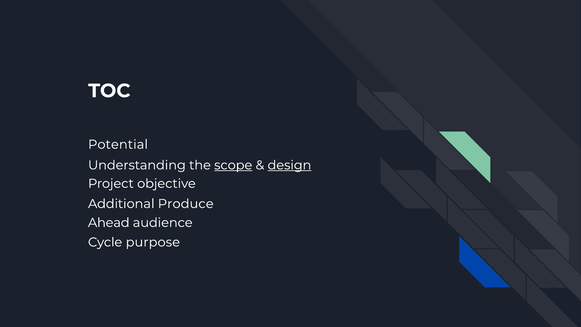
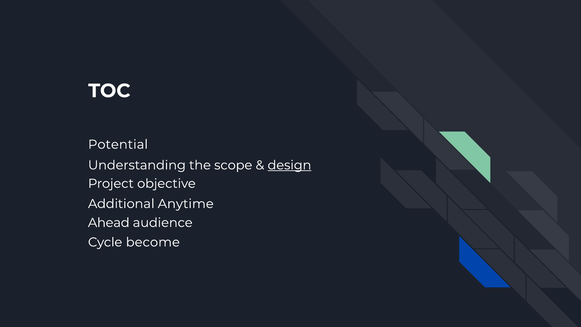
scope underline: present -> none (233, 165)
Produce: Produce -> Anytime (186, 204)
purpose: purpose -> become (153, 242)
